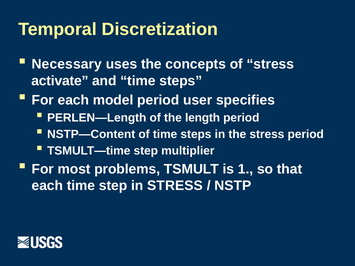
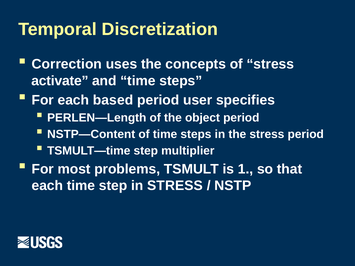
Necessary: Necessary -> Correction (67, 64)
model: model -> based (113, 100)
length: length -> object (202, 118)
